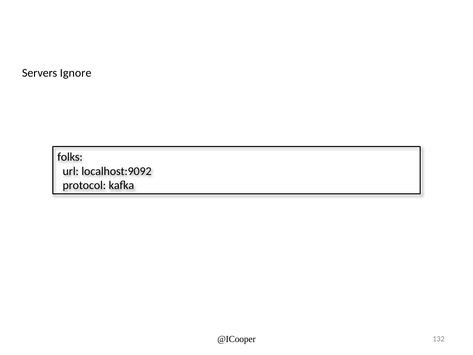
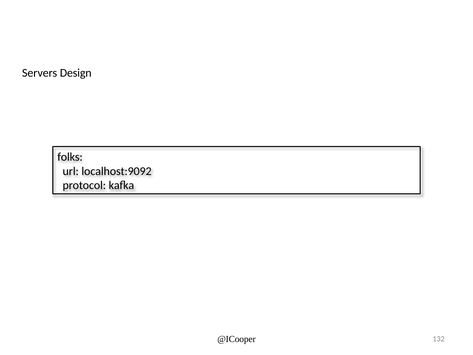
Ignore: Ignore -> Design (76, 73)
